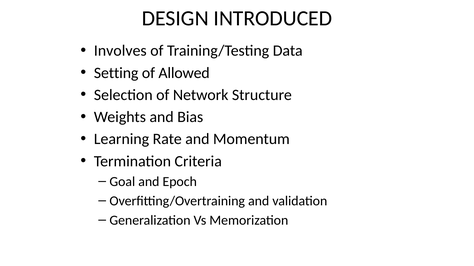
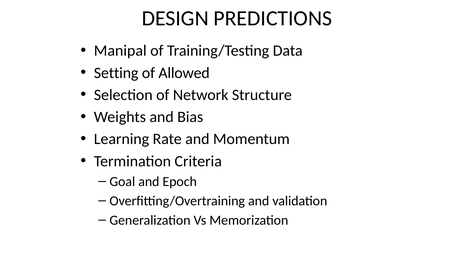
INTRODUCED: INTRODUCED -> PREDICTIONS (273, 18)
Involves: Involves -> Manipal (120, 51)
